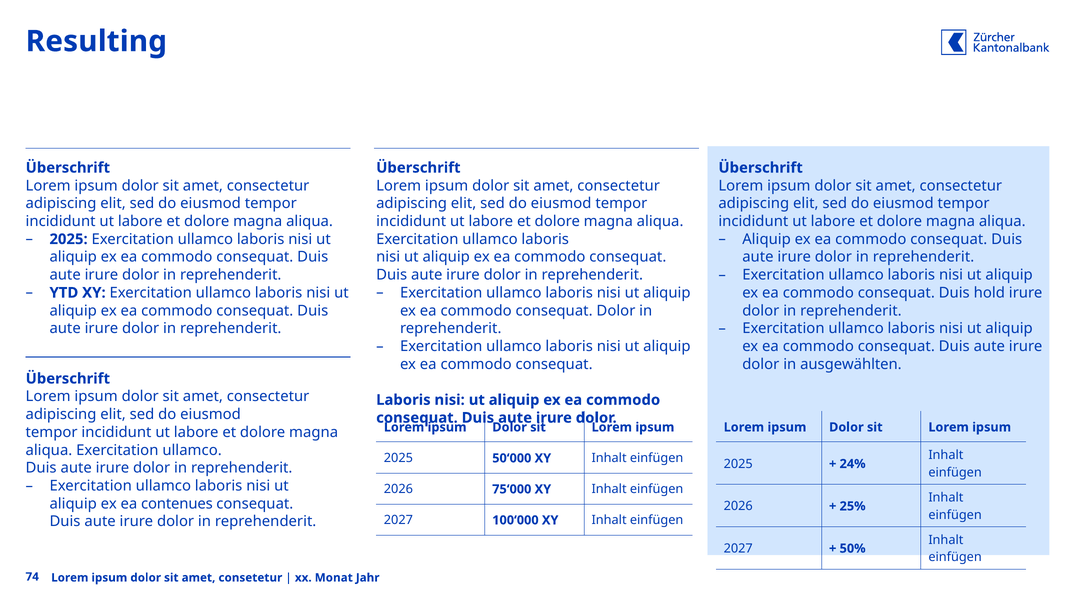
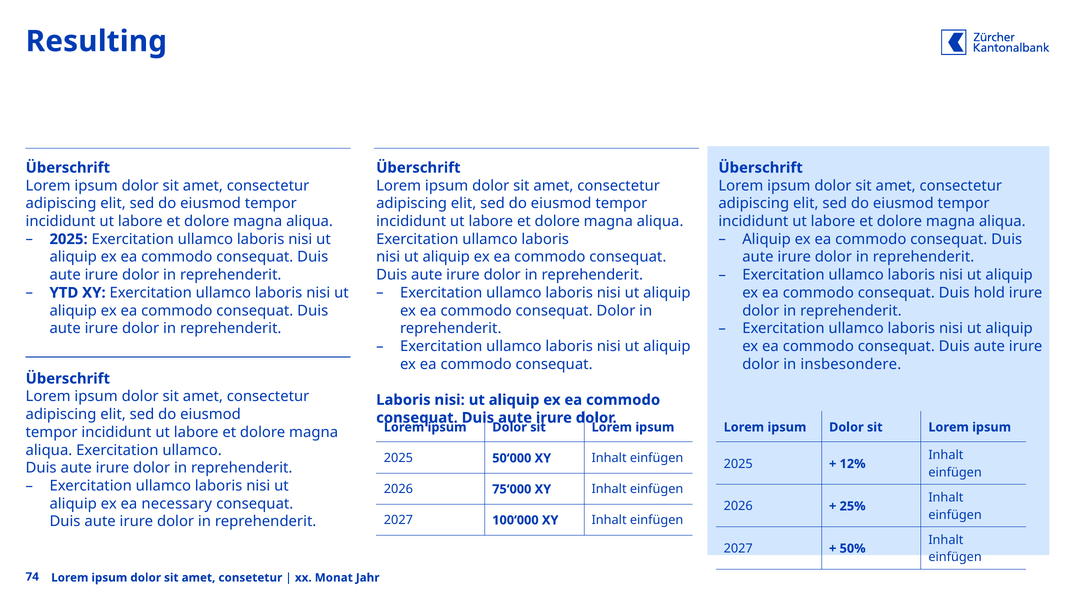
ausgewählten: ausgewählten -> insbesondere (851, 364)
24%: 24% -> 12% (853, 464)
contenues: contenues -> necessary (177, 503)
